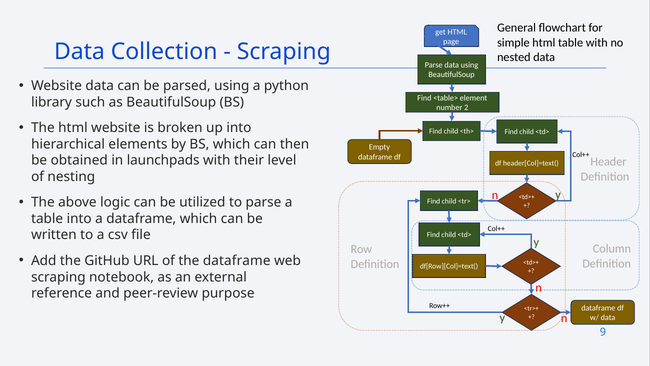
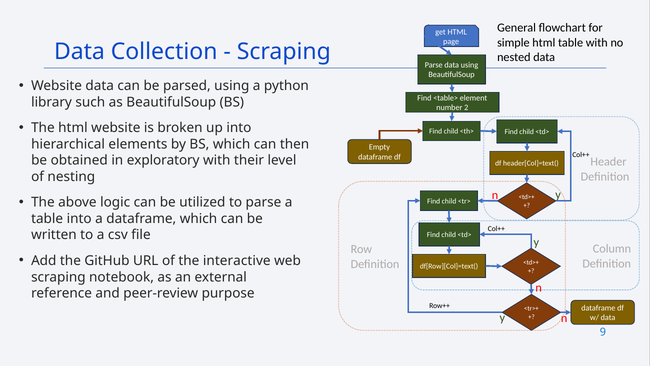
launchpads: launchpads -> exploratory (163, 160)
the dataframe: dataframe -> interactive (237, 261)
